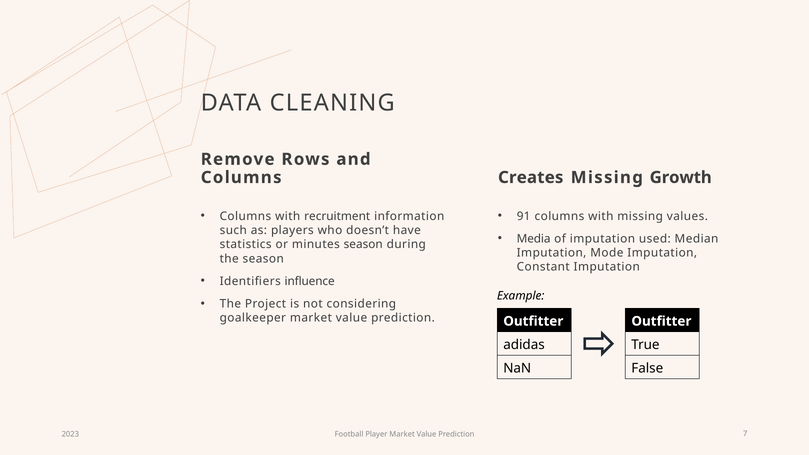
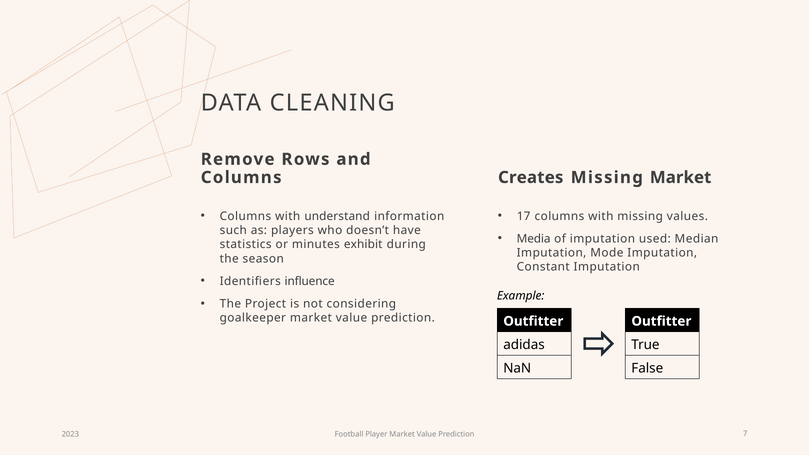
Missing Growth: Growth -> Market (681, 177)
recruitment: recruitment -> understand (337, 216)
91: 91 -> 17 (524, 216)
minutes season: season -> exhibit (363, 244)
